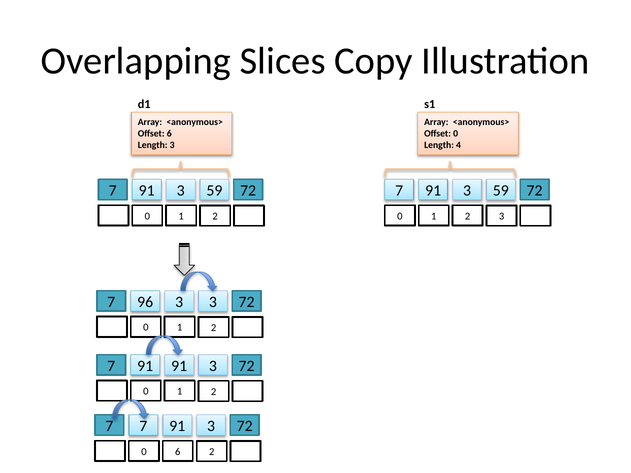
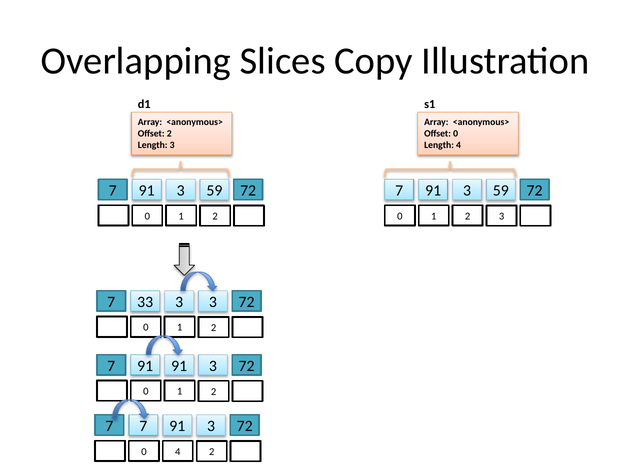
Offset 6: 6 -> 2 (169, 134)
96: 96 -> 33 (145, 302)
0 6: 6 -> 4 (178, 452)
